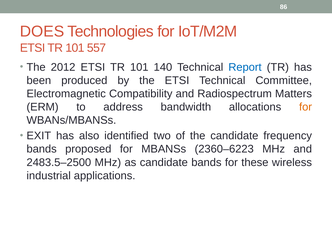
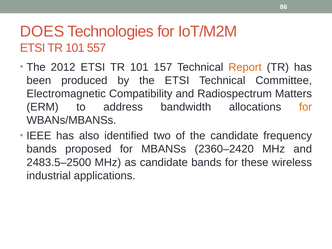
140: 140 -> 157 (163, 67)
Report colour: blue -> orange (245, 67)
EXIT: EXIT -> IEEE (39, 136)
2360–6223: 2360–6223 -> 2360–2420 (224, 149)
